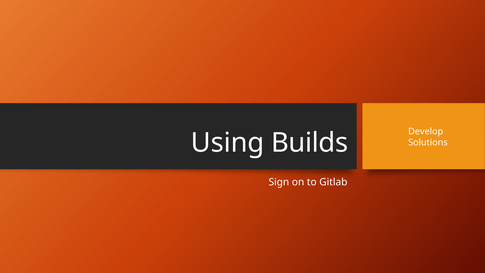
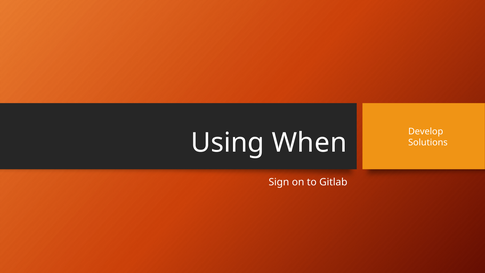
Builds: Builds -> When (309, 143)
